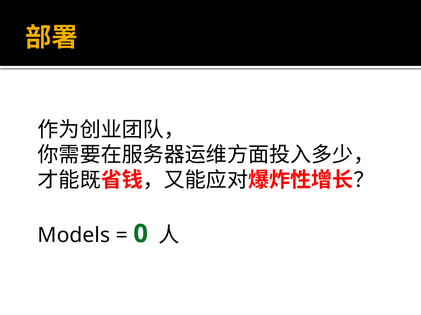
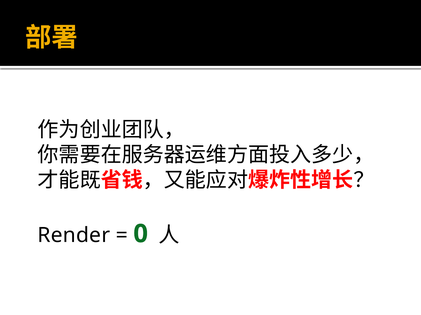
Models: Models -> Render (74, 236)
